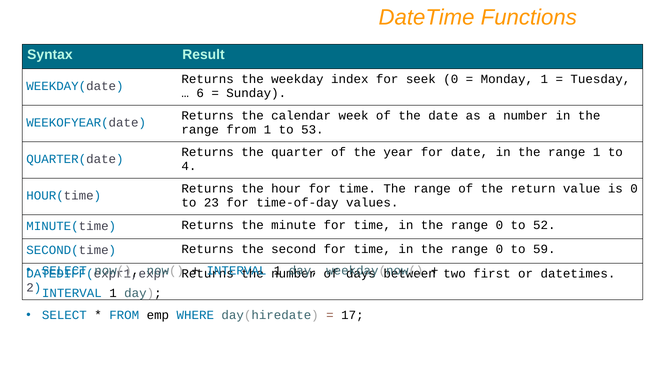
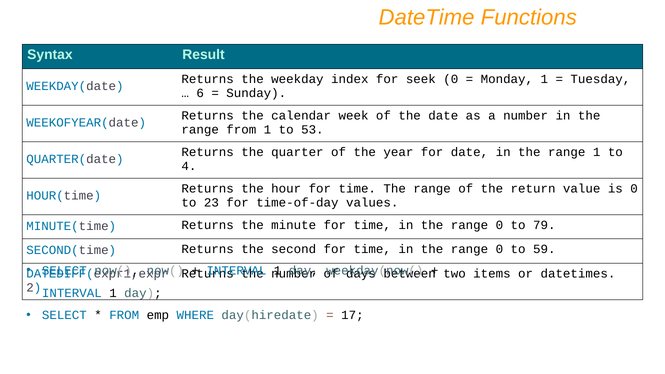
52: 52 -> 79 (544, 225)
first: first -> items (492, 273)
